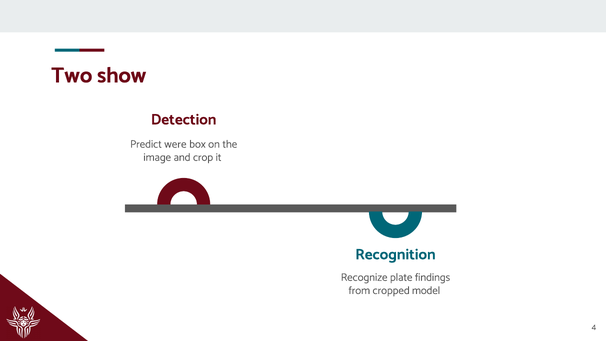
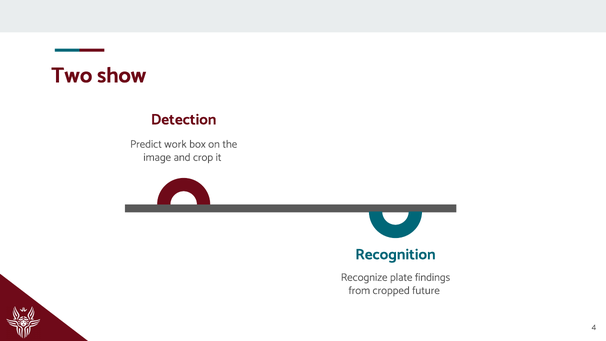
were: were -> work (175, 144)
model: model -> future (426, 290)
